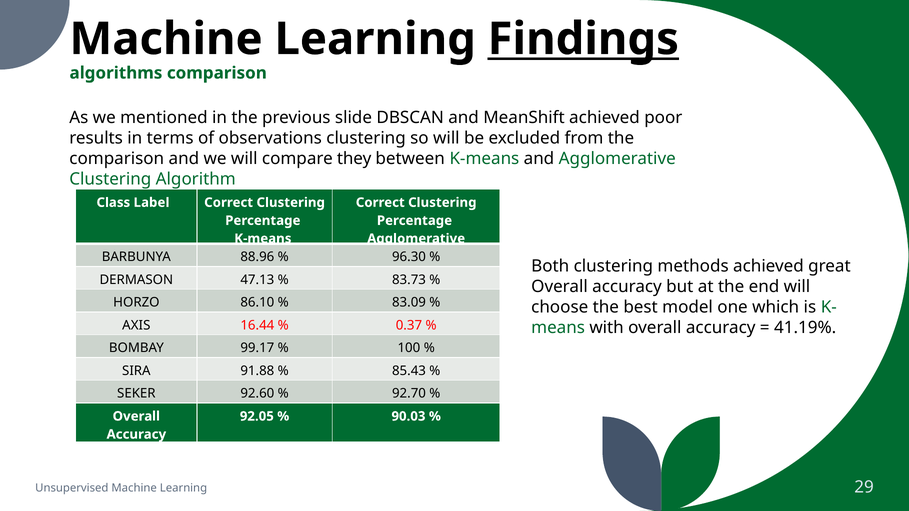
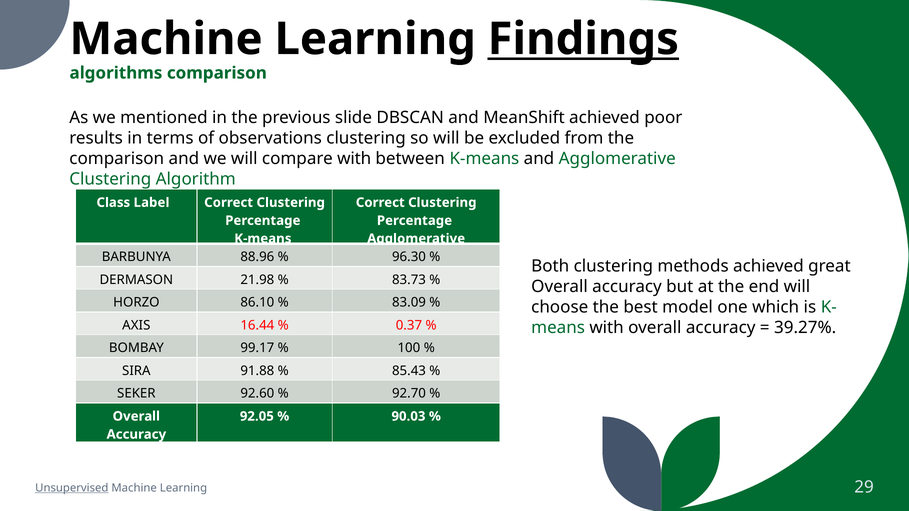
compare they: they -> with (354, 159)
47.13: 47.13 -> 21.98 (257, 280)
41.19%: 41.19% -> 39.27% (805, 328)
Unsupervised underline: none -> present (72, 488)
